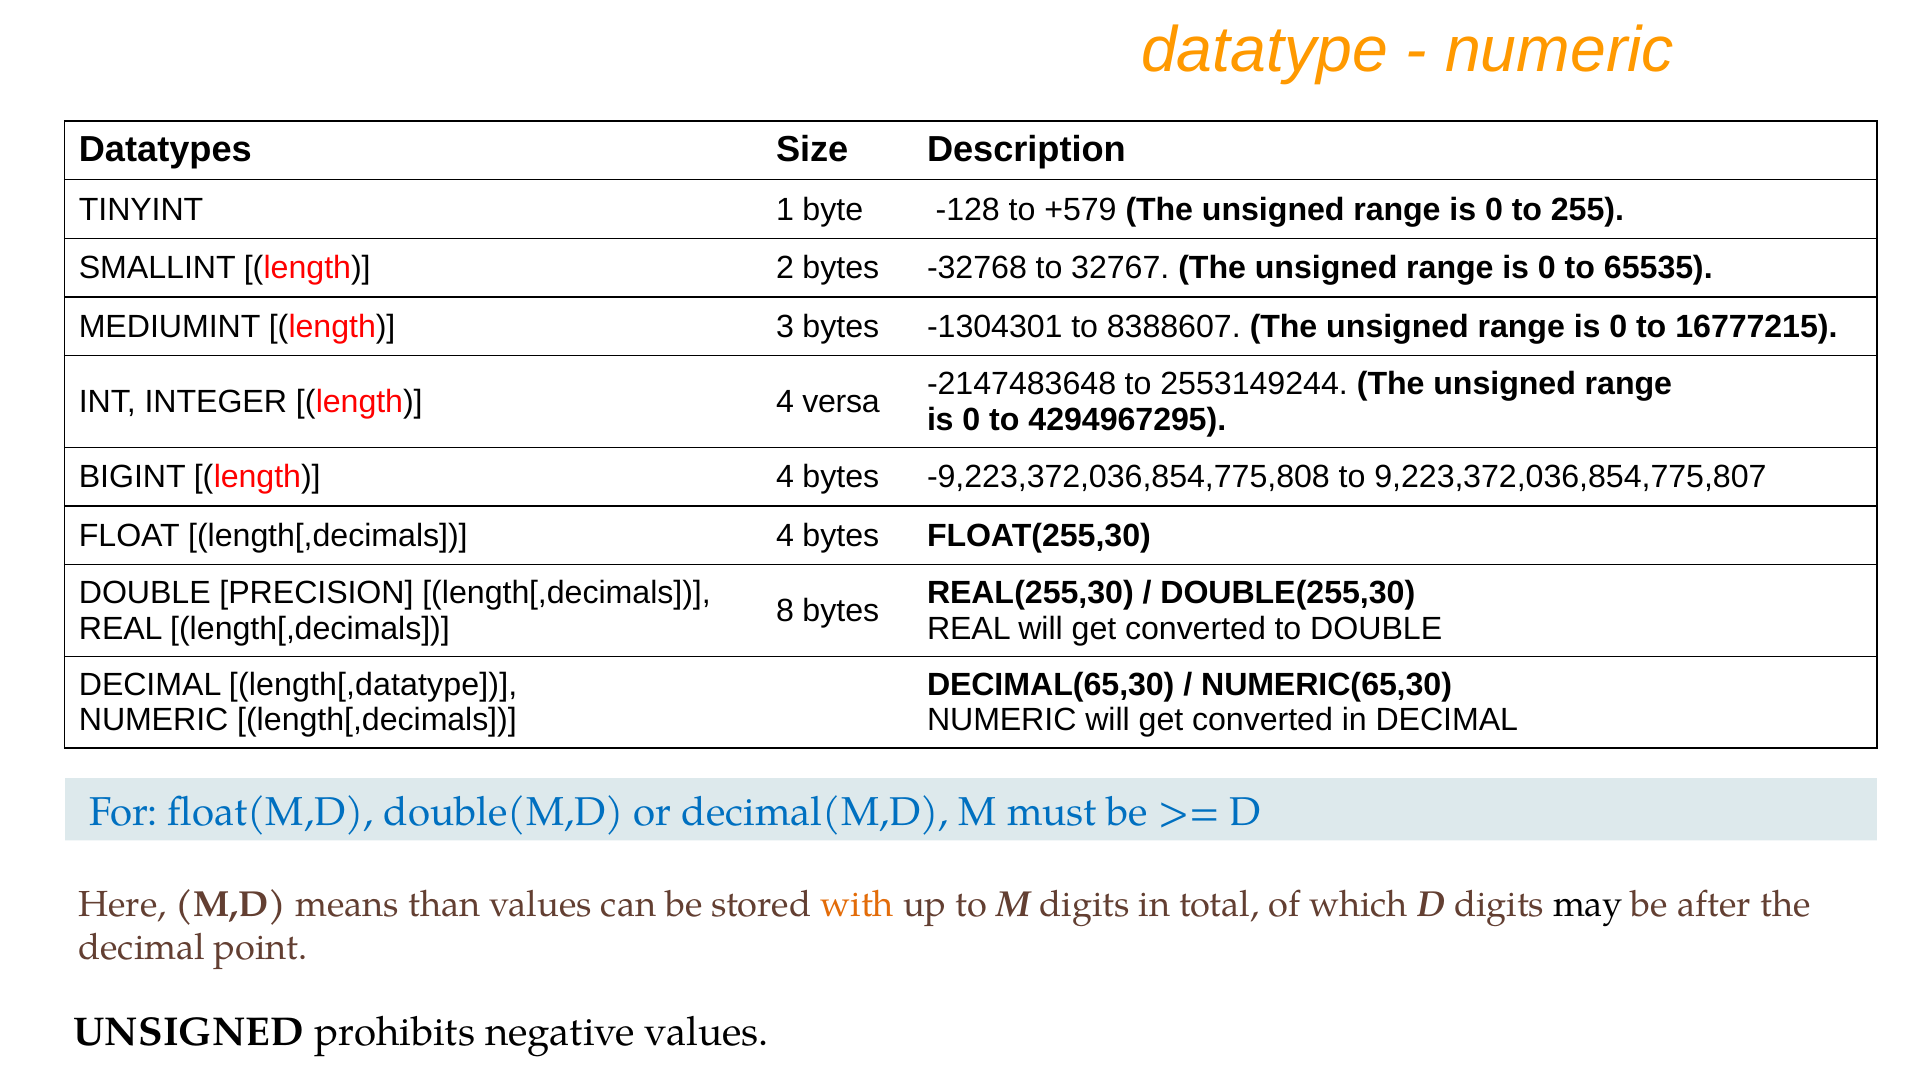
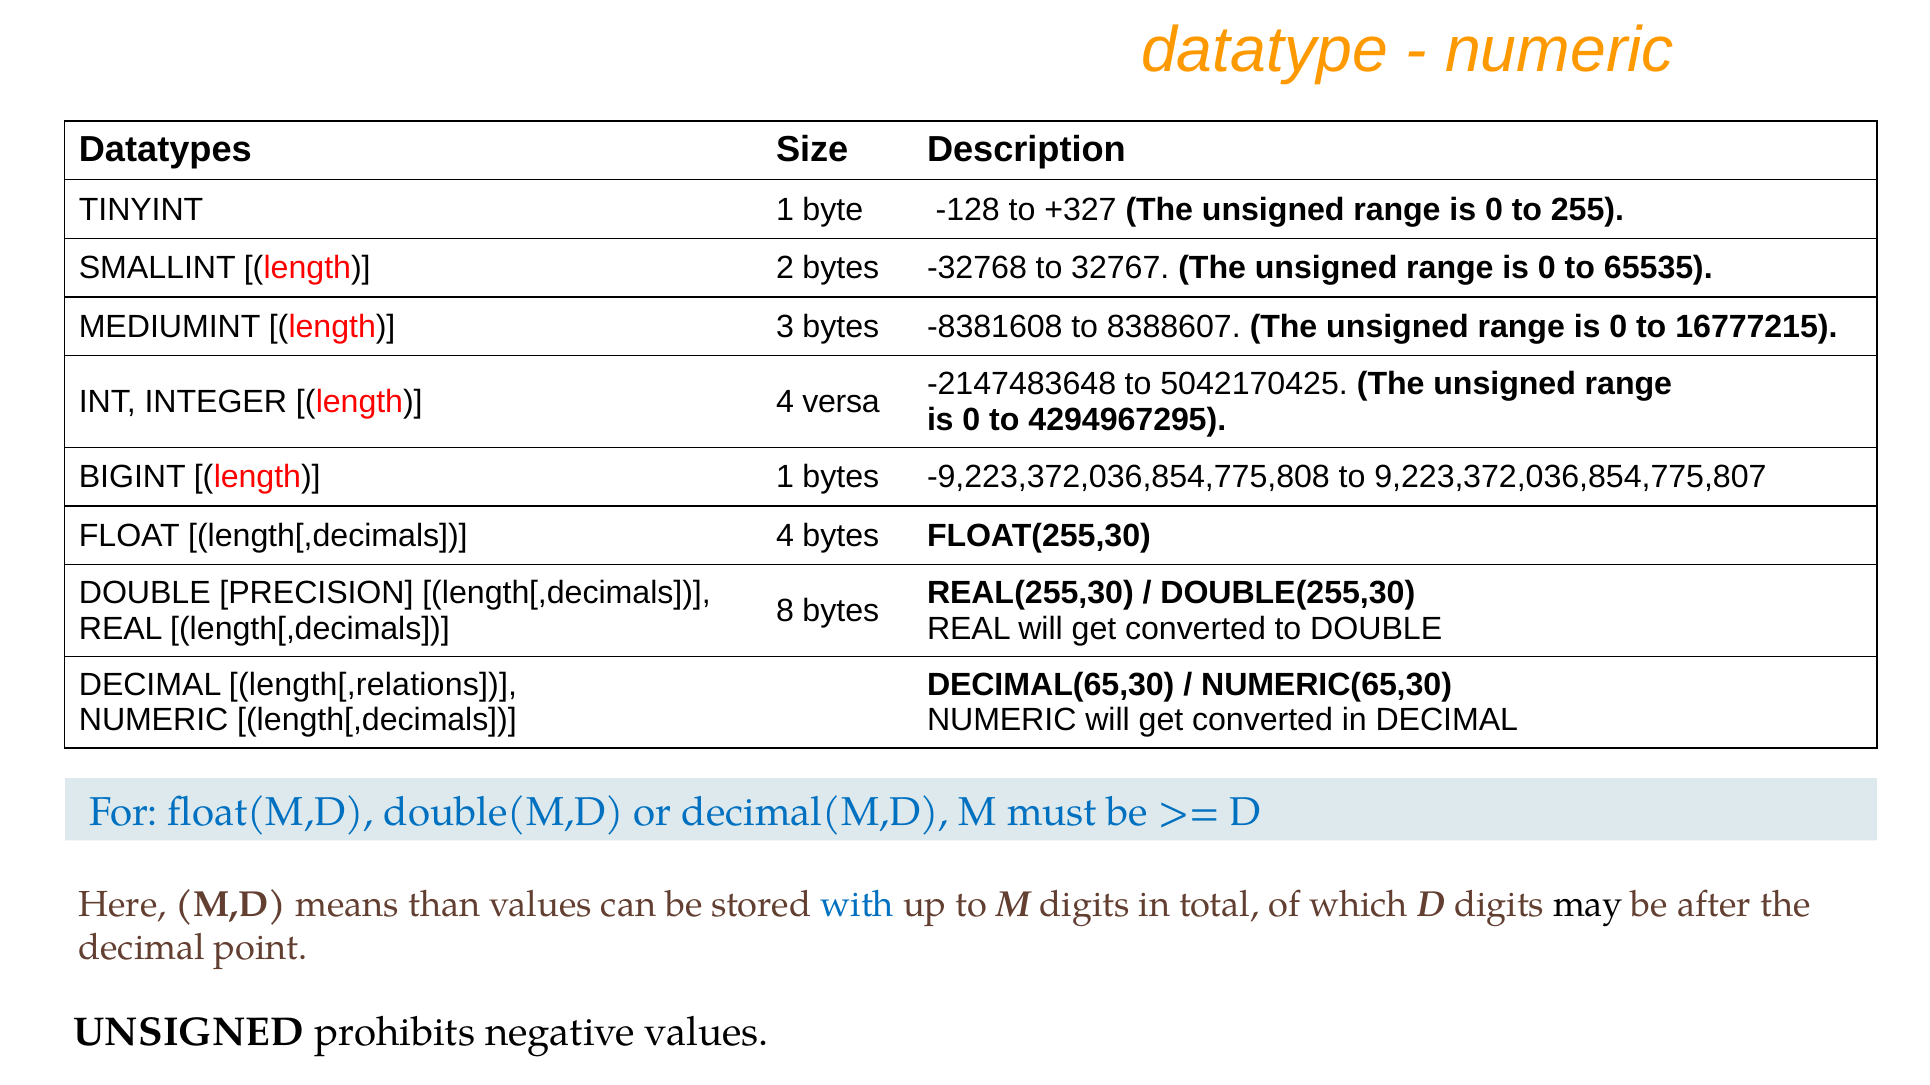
+579: +579 -> +327 (1080, 210)
-1304301: -1304301 -> -8381608 (995, 327)
2553149244: 2553149244 -> 5042170425 (1254, 384)
BIGINT length 4: 4 -> 1 (785, 477)
length[,datatype: length[,datatype -> length[,relations (373, 685)
with colour: orange -> blue (857, 905)
